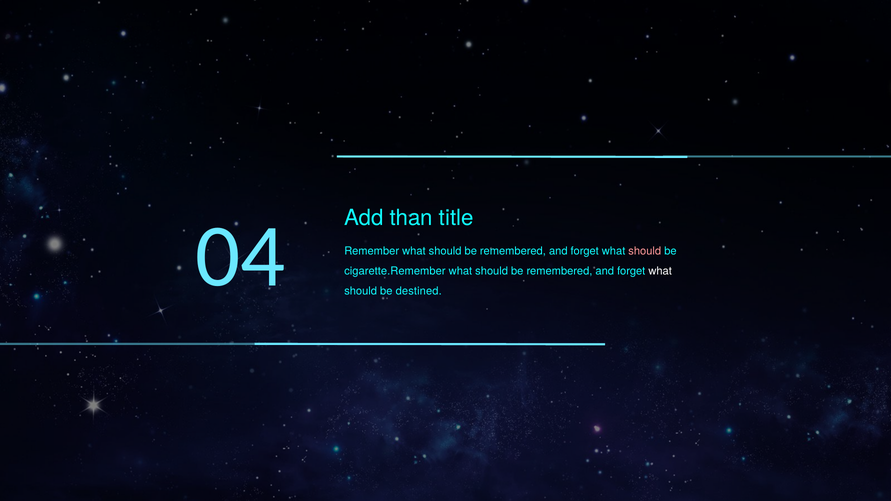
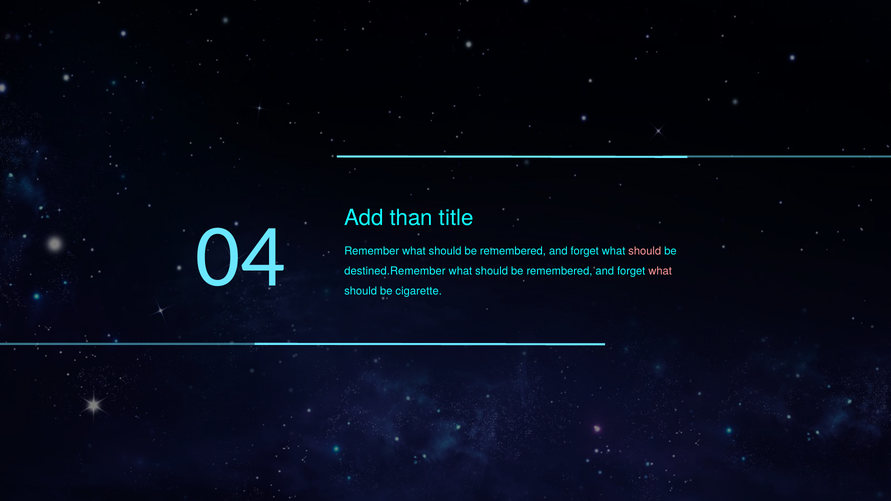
cigarette.Remember: cigarette.Remember -> destined.Remember (395, 271)
what colour: white -> pink (660, 271)
destined: destined -> cigarette (419, 291)
